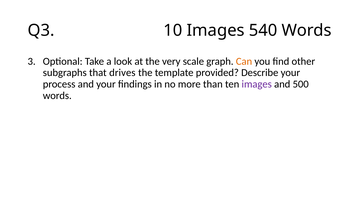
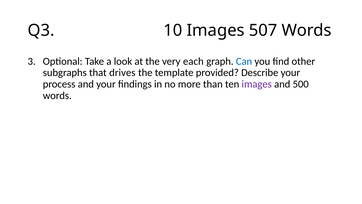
540: 540 -> 507 (263, 30)
scale: scale -> each (193, 61)
Can colour: orange -> blue (244, 61)
